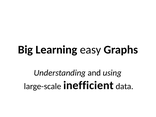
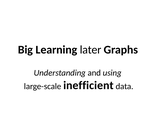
easy: easy -> later (91, 50)
